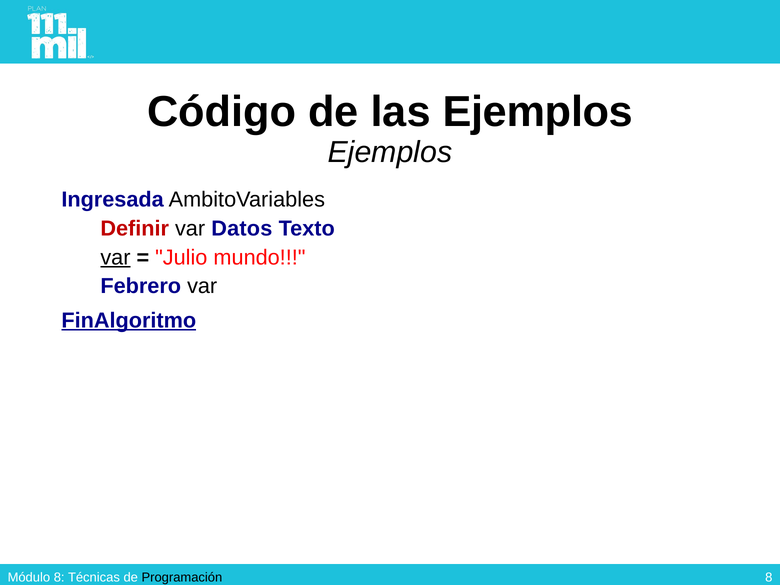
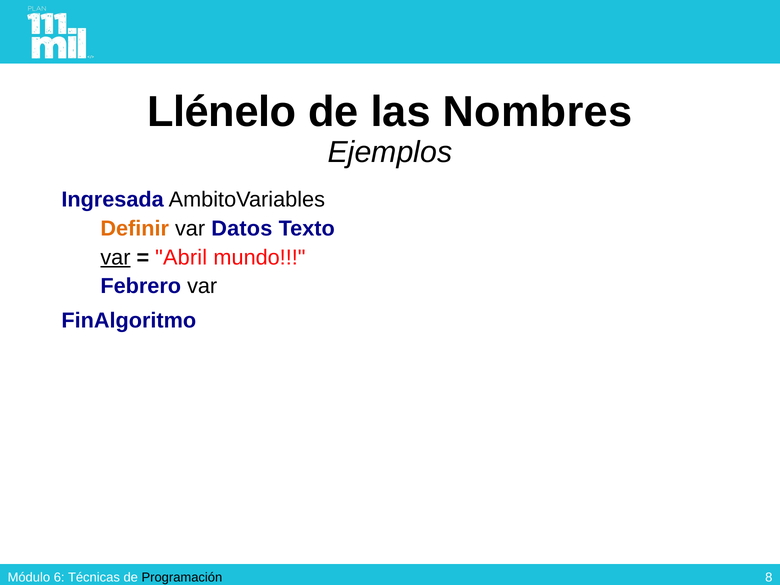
Código: Código -> Llénelo (222, 112)
las Ejemplos: Ejemplos -> Nombres (538, 112)
Definir colour: red -> orange (135, 229)
Julio: Julio -> Abril (181, 257)
FinAlgoritmo underline: present -> none (129, 321)
Módulo 8: 8 -> 6 (59, 577)
